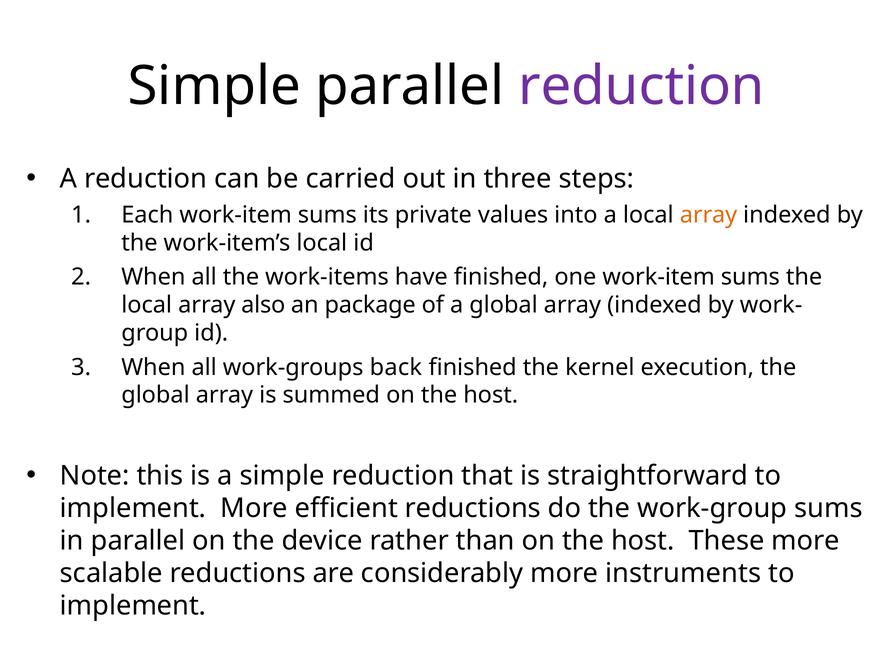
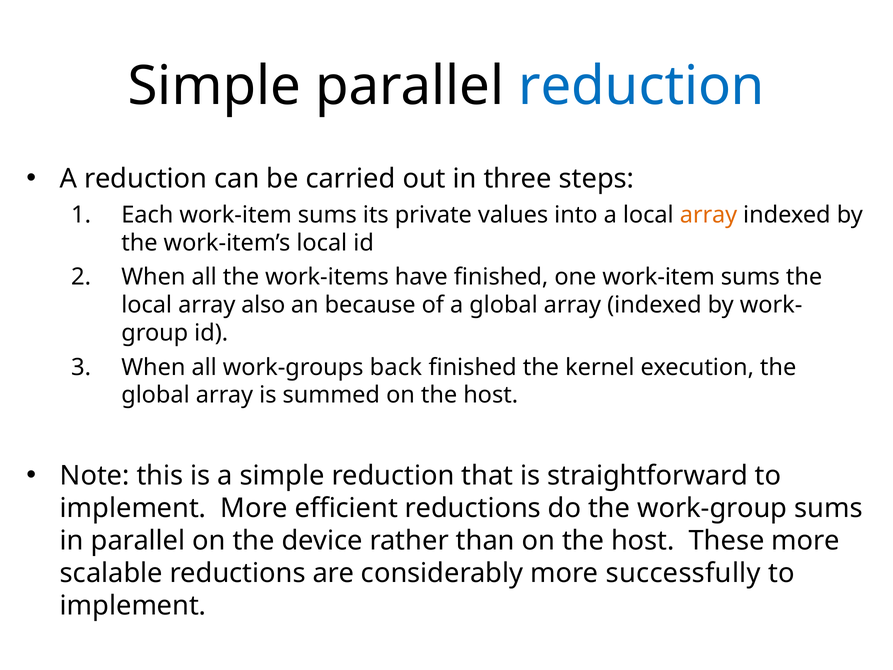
reduction colour: purple -> blue (642, 86)
package: package -> because (370, 305)
instruments: instruments -> successfully (683, 573)
